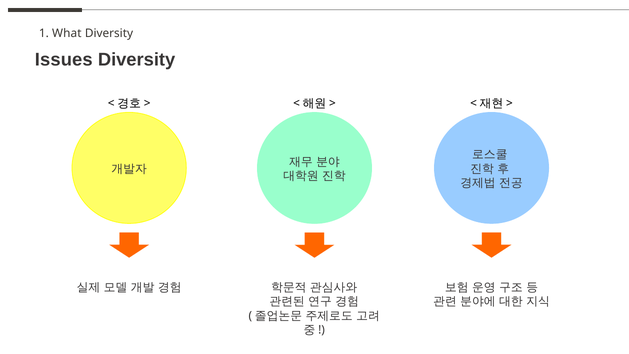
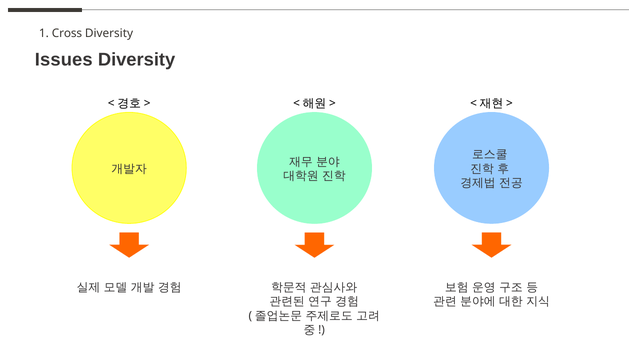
What: What -> Cross (67, 33)
